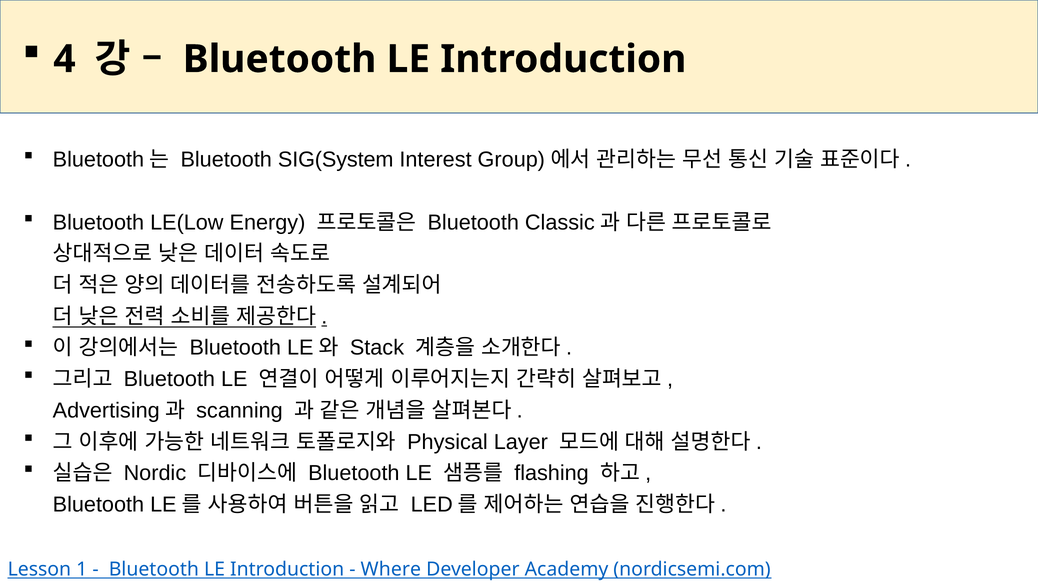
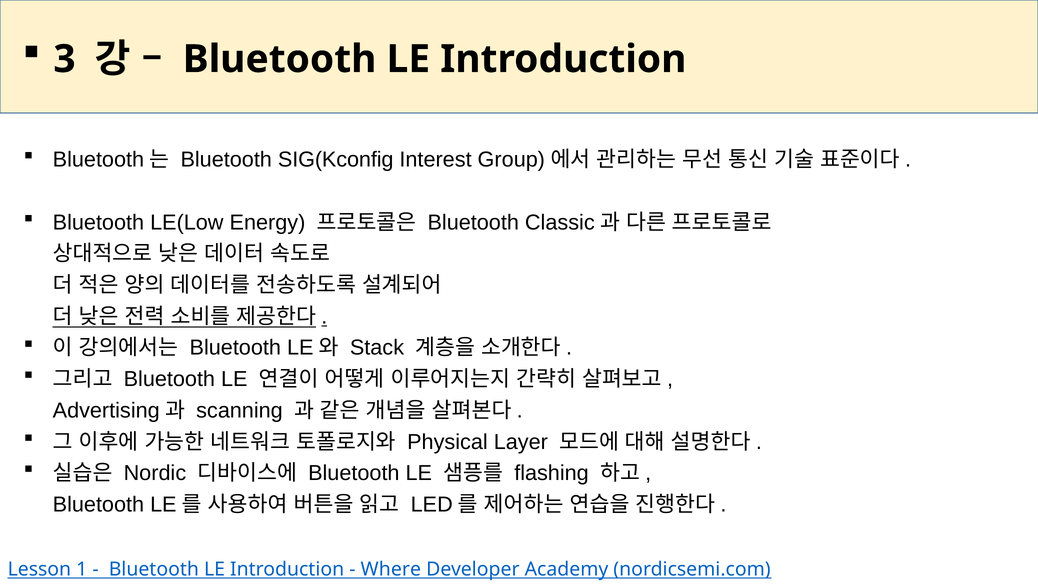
4: 4 -> 3 (64, 59)
SIG(System: SIG(System -> SIG(Kconfig (336, 160)
